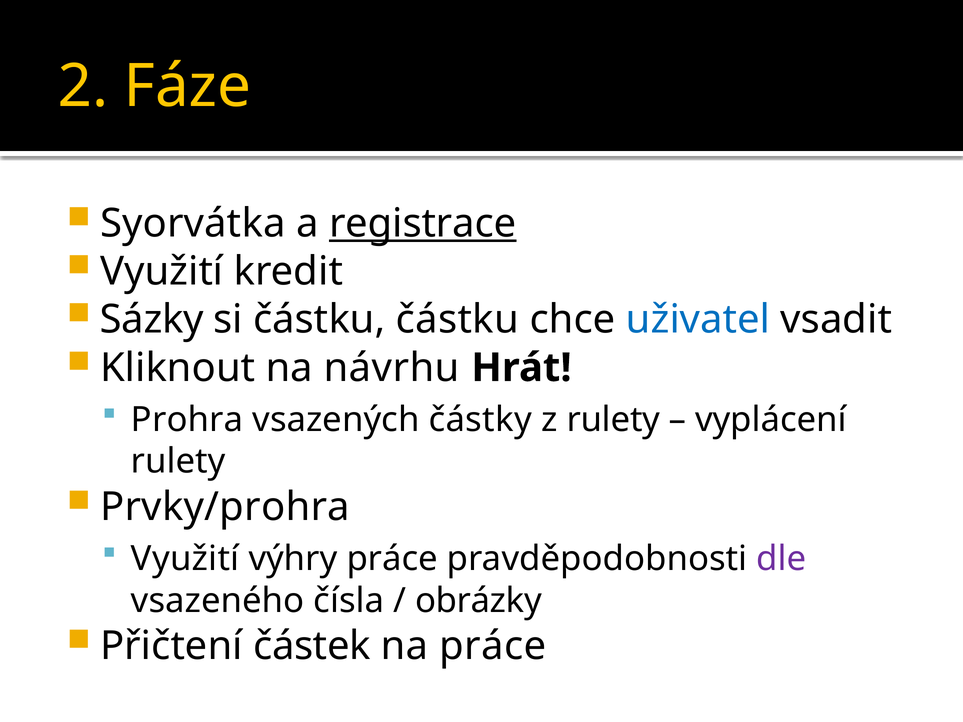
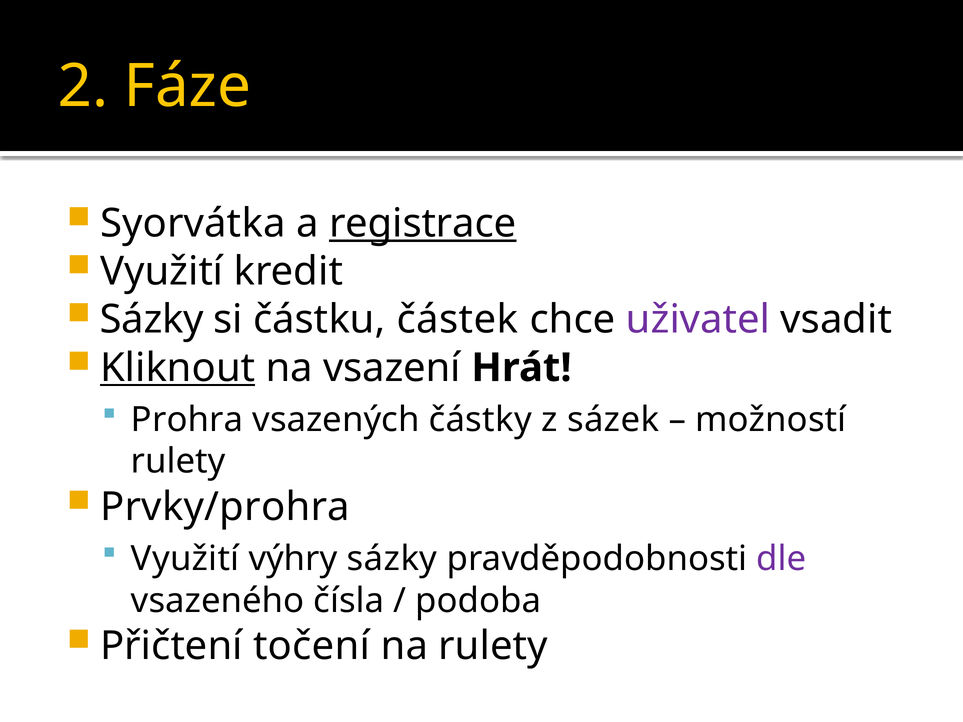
částku částku: částku -> částek (457, 320)
uživatel colour: blue -> purple (698, 320)
Kliknout underline: none -> present (178, 368)
návrhu: návrhu -> vsazení (392, 368)
z rulety: rulety -> sázek (613, 420)
vyplácení: vyplácení -> možností (771, 420)
výhry práce: práce -> sázky (392, 559)
obrázky: obrázky -> podoba (478, 601)
částek: částek -> točení (312, 646)
na práce: práce -> rulety (493, 646)
